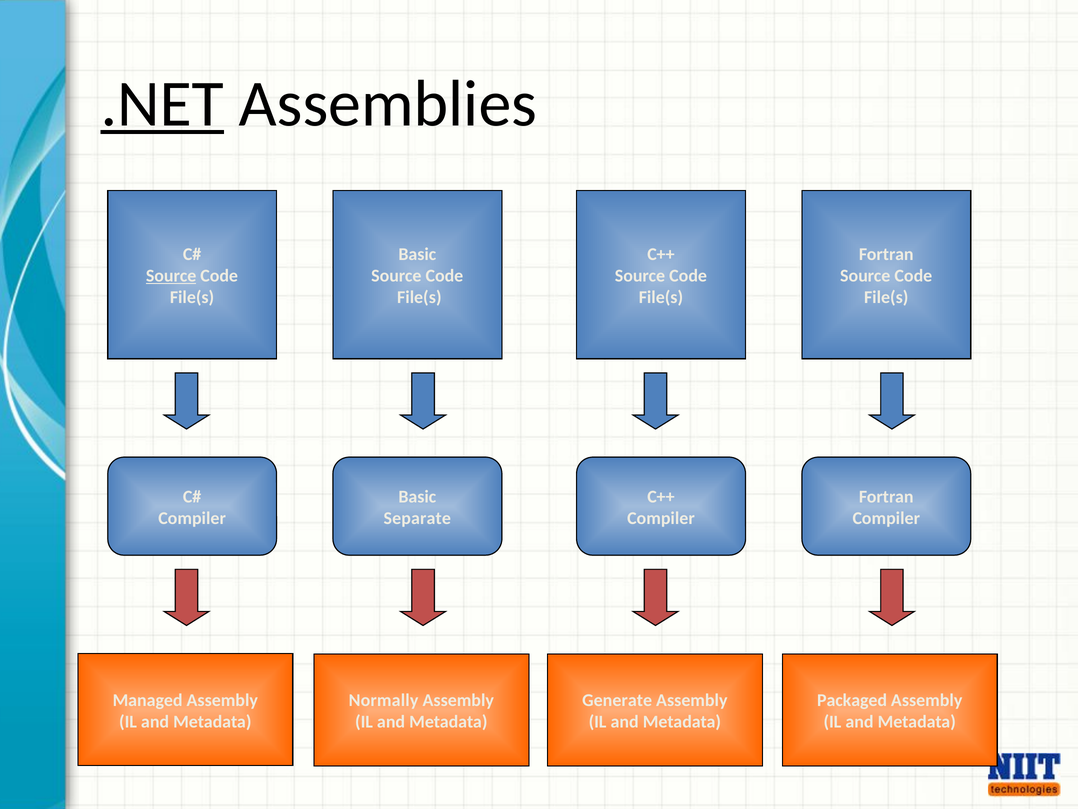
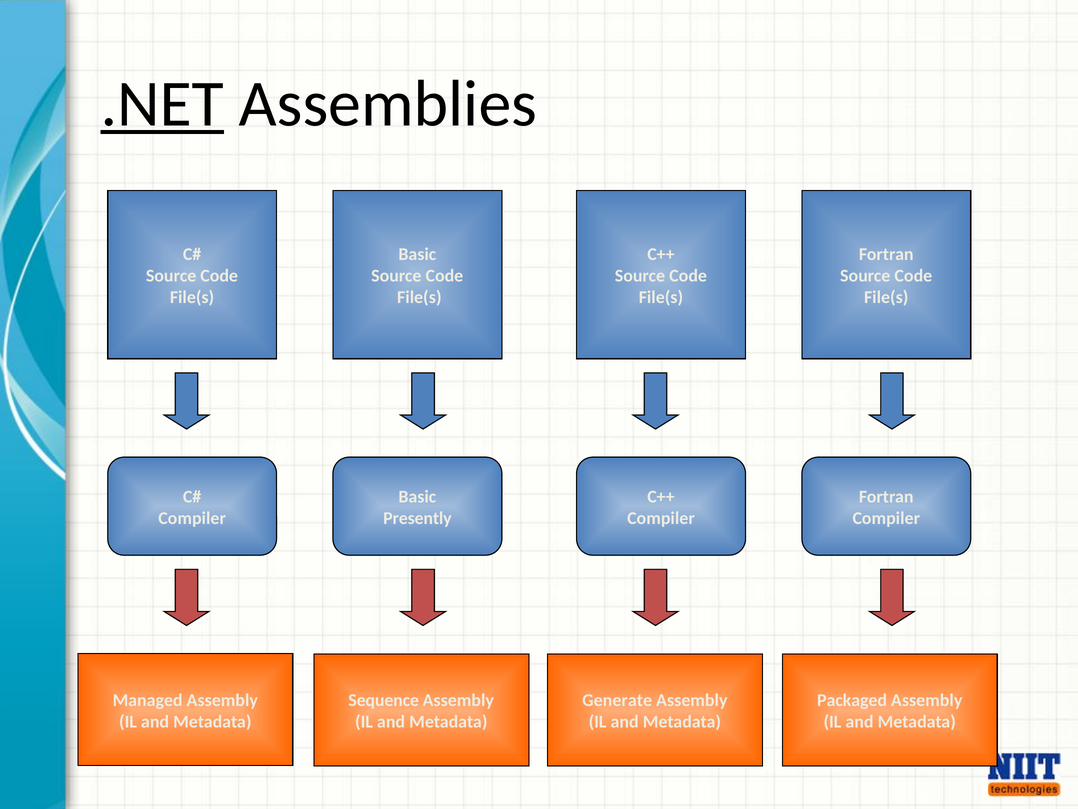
Source underline: present -> none (171, 276)
Separate: Separate -> Presently (417, 518)
Normally: Normally -> Sequence (384, 700)
